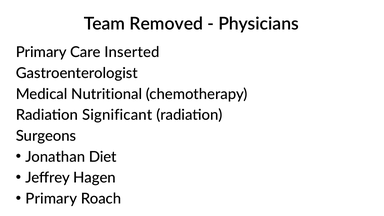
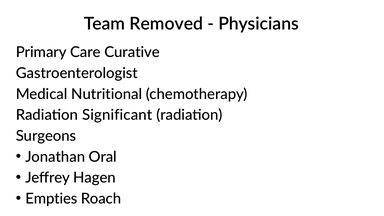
Inserted: Inserted -> Curative (132, 52)
Diet: Diet -> Oral (103, 157)
Primary: Primary -> Empties (51, 199)
